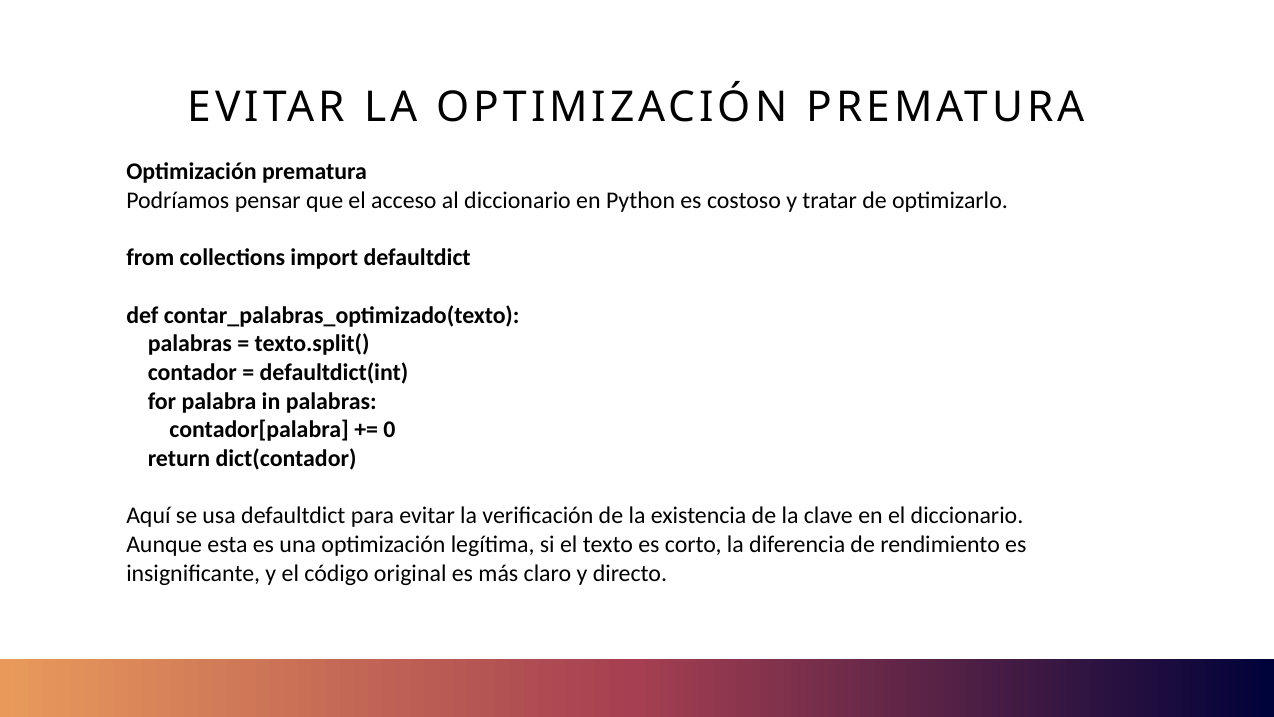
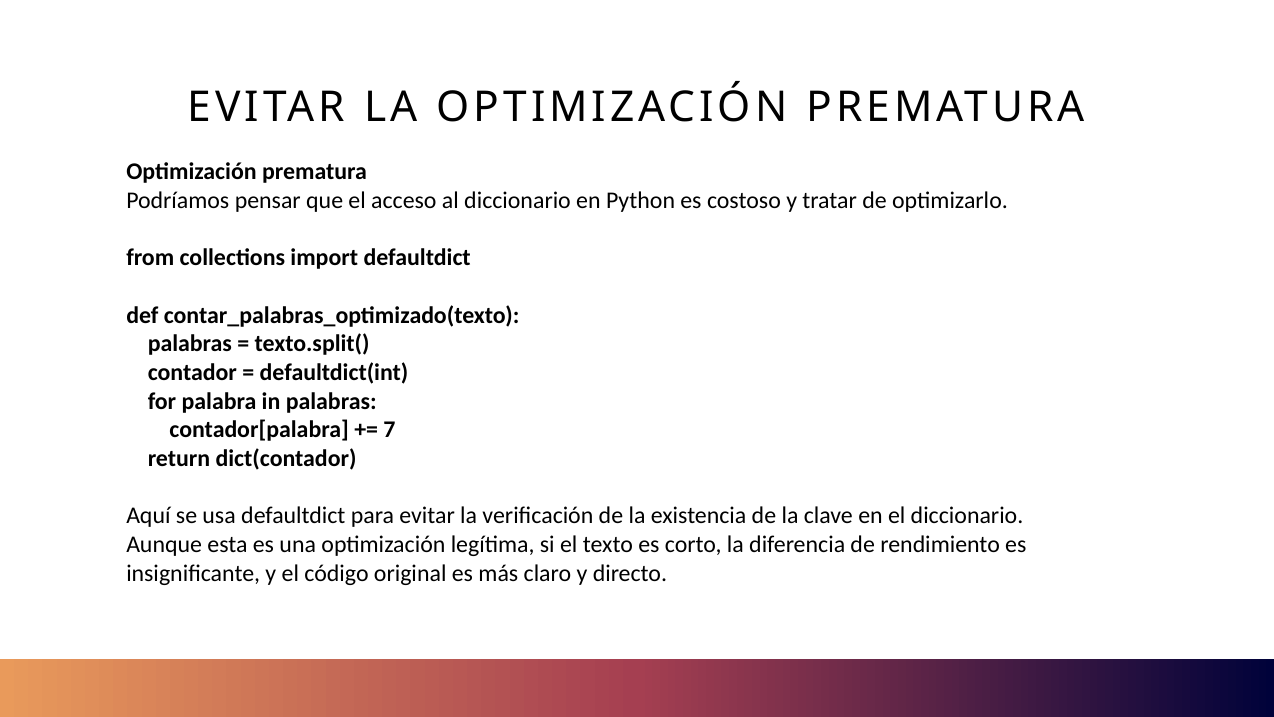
0: 0 -> 7 (389, 430)
